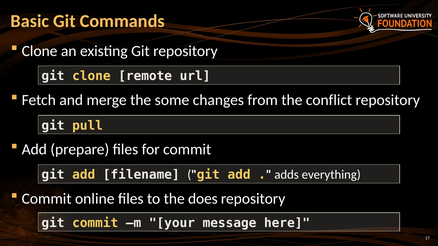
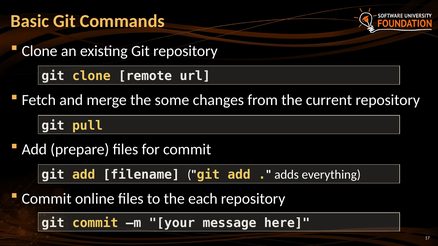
conflict: conflict -> current (329, 100)
does: does -> each (203, 199)
